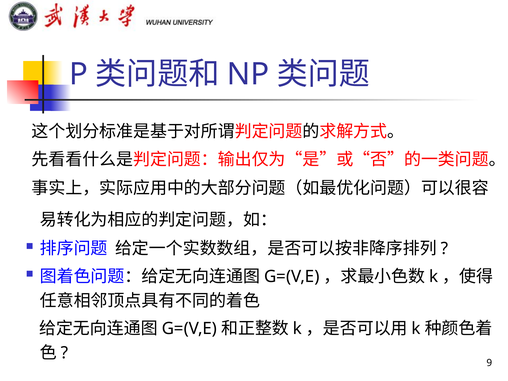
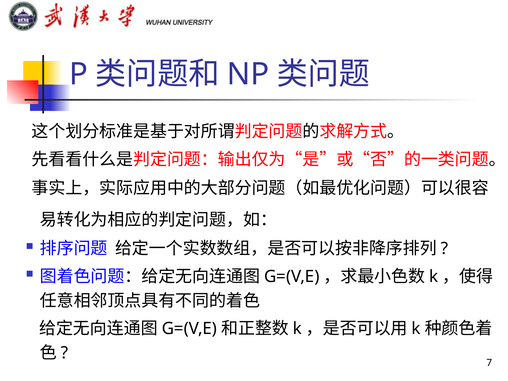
9: 9 -> 7 (489, 363)
